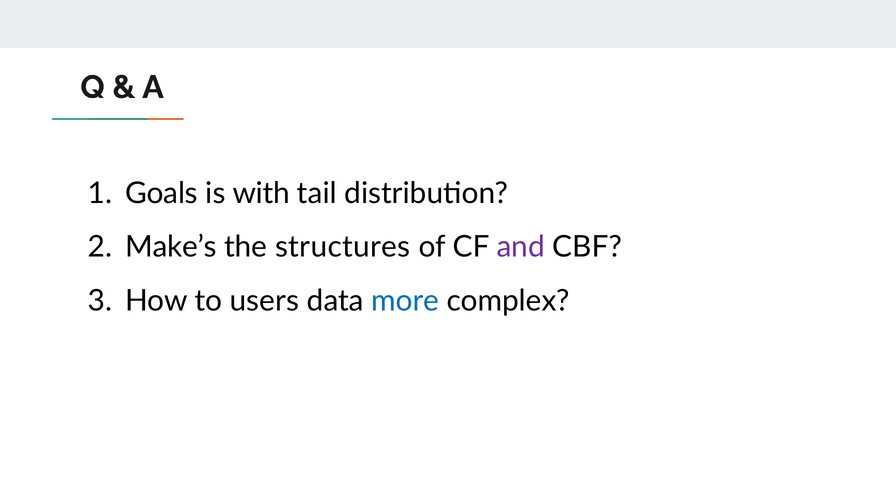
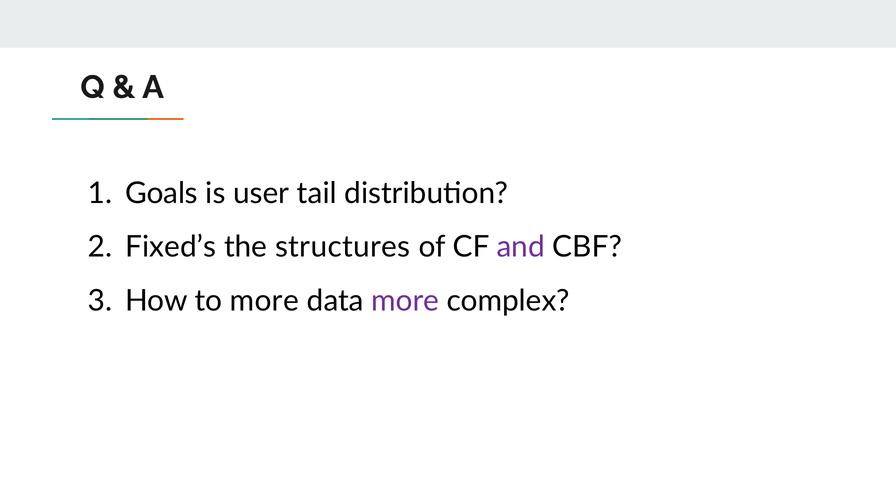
with: with -> user (261, 193)
Make’s: Make’s -> Fixed’s (171, 247)
to users: users -> more (264, 301)
more colour: blue -> purple (405, 301)
